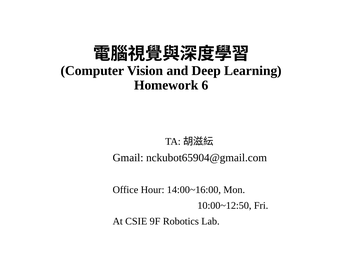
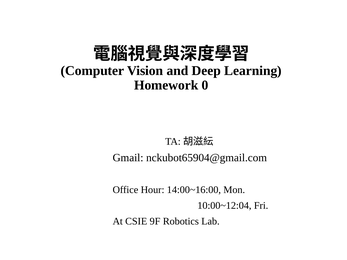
6: 6 -> 0 (205, 85)
10:00~12:50: 10:00~12:50 -> 10:00~12:04 (224, 206)
